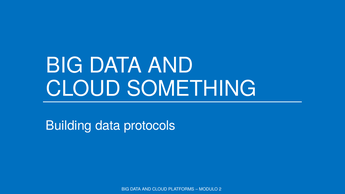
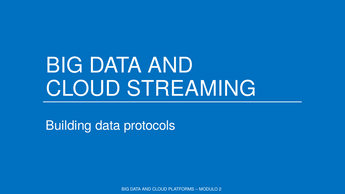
SOMETHING: SOMETHING -> STREAMING (191, 89)
